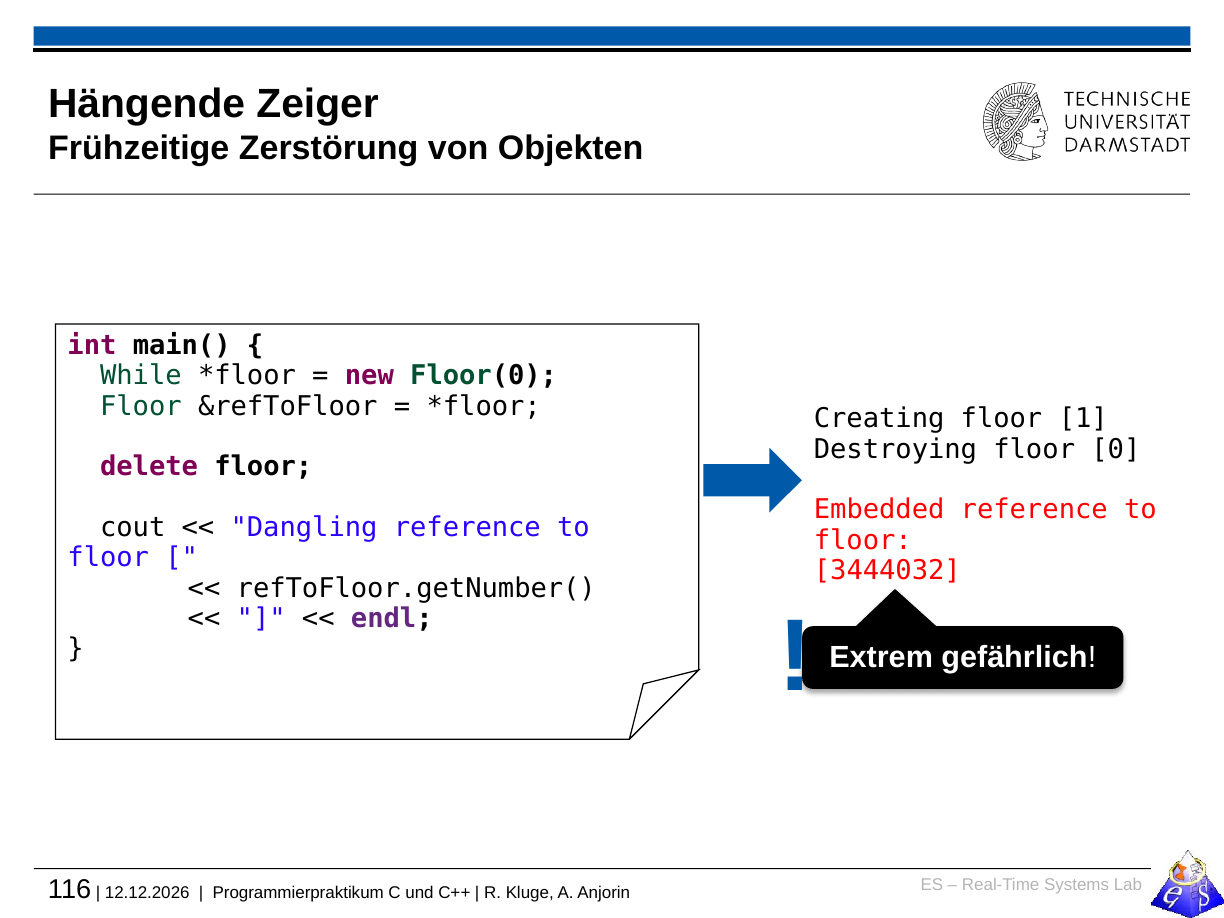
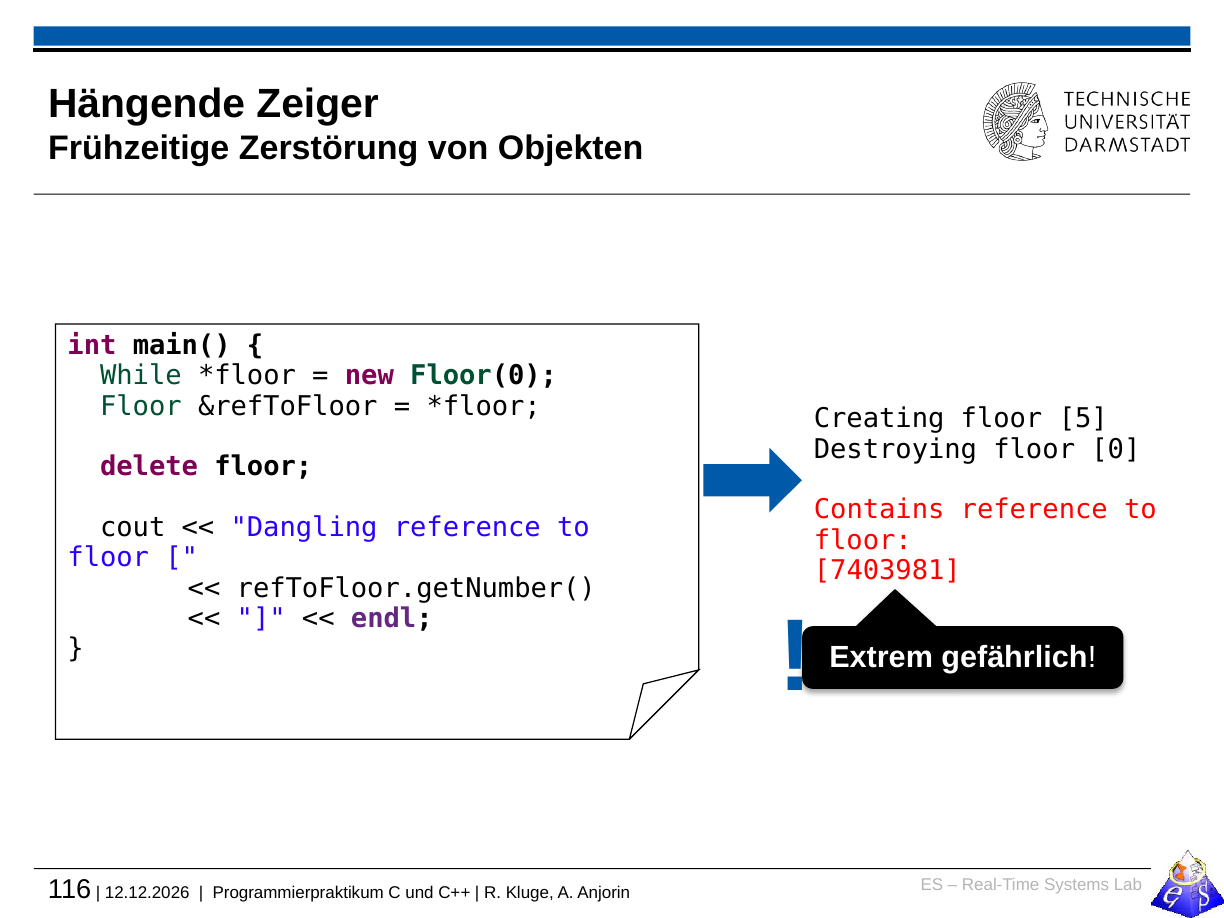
1: 1 -> 5 (1083, 419)
Embedded: Embedded -> Contains (879, 510)
3444032: 3444032 -> 7403981 (887, 571)
